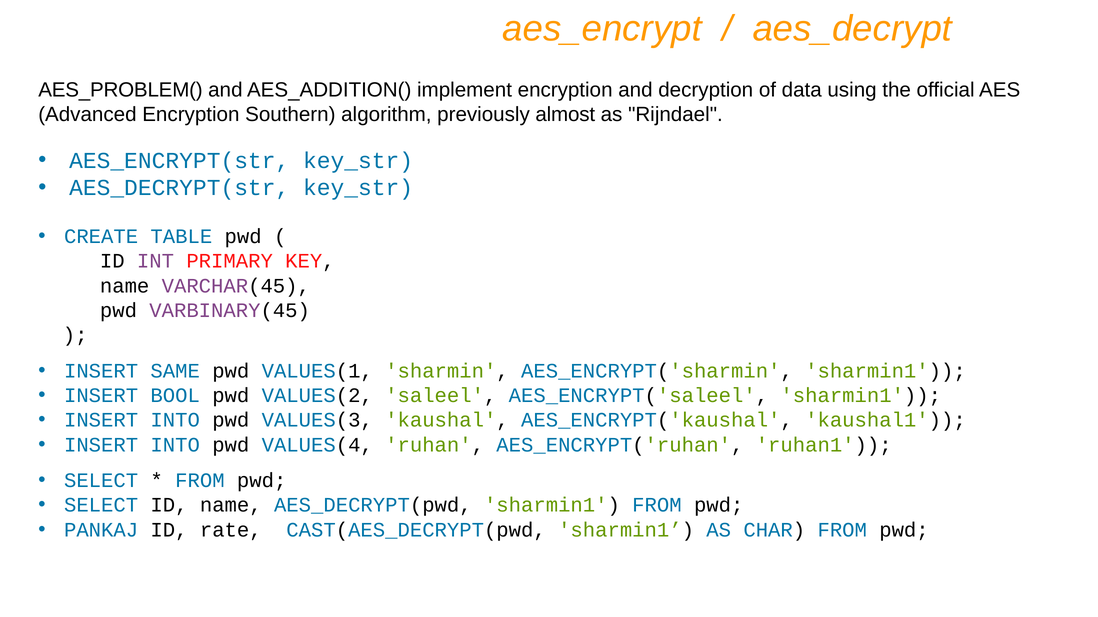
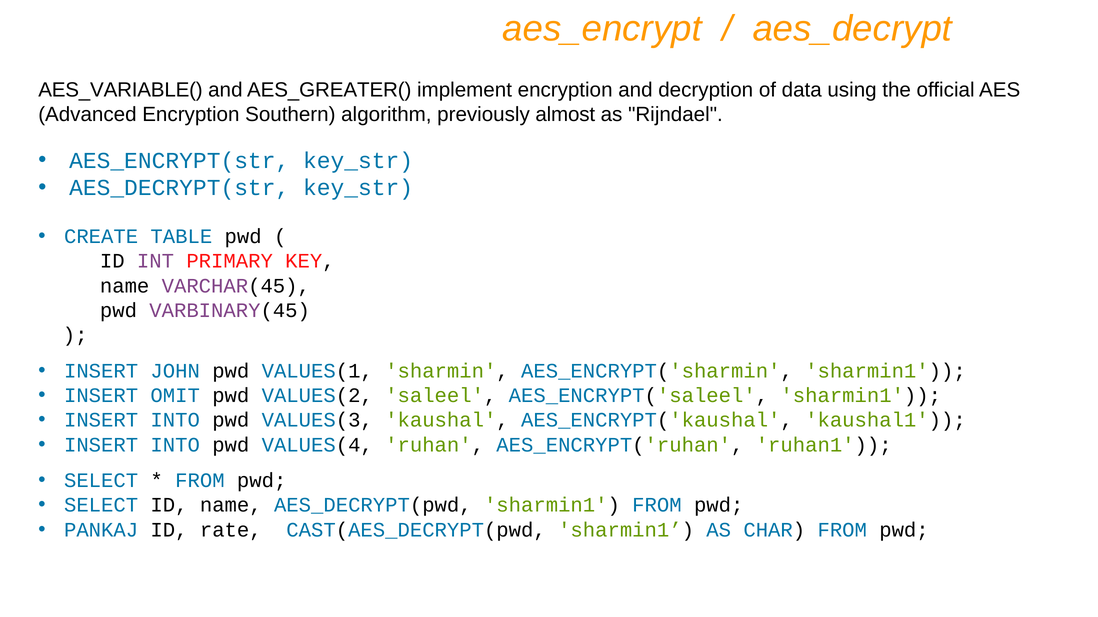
AES_PROBLEM(: AES_PROBLEM( -> AES_VARIABLE( (120, 90)
AES_ADDITION(: AES_ADDITION( -> AES_GREATER( (329, 90)
SAME: SAME -> JOHN (175, 371)
BOOL: BOOL -> OMIT (175, 396)
